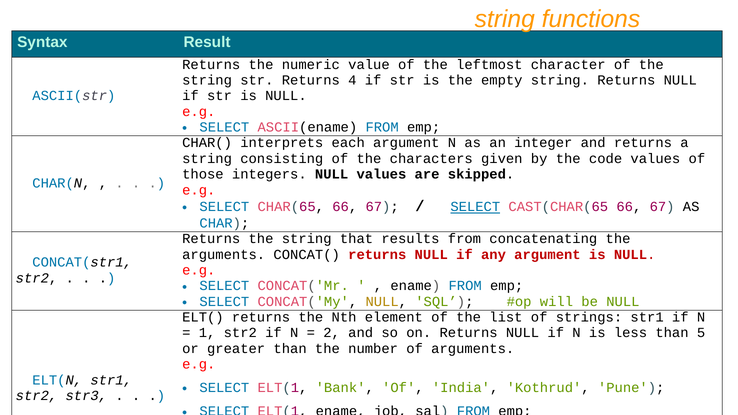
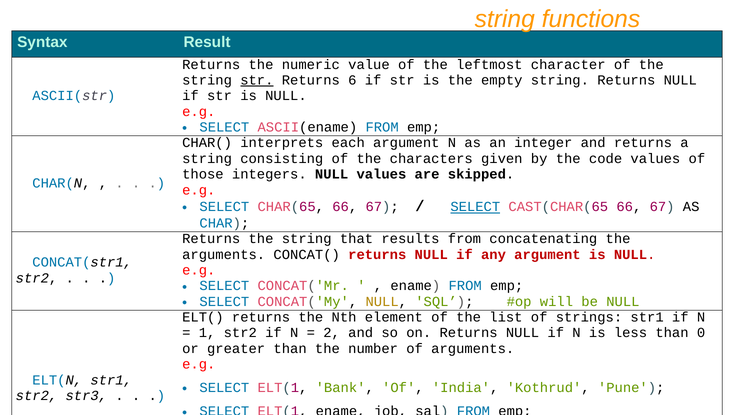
str underline: none -> present (257, 80)
4: 4 -> 6 (352, 80)
5: 5 -> 0 (701, 333)
